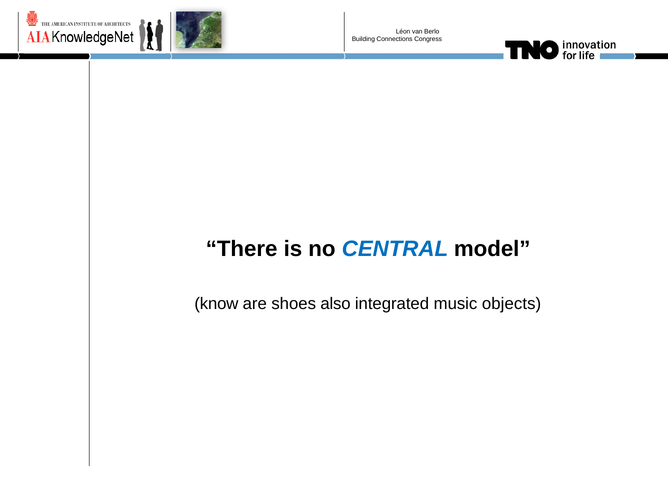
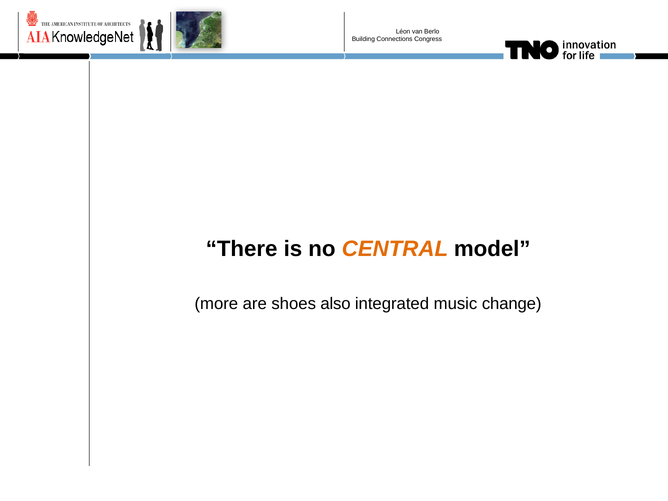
CENTRAL colour: blue -> orange (395, 249)
know: know -> more (216, 304)
objects: objects -> change (512, 304)
